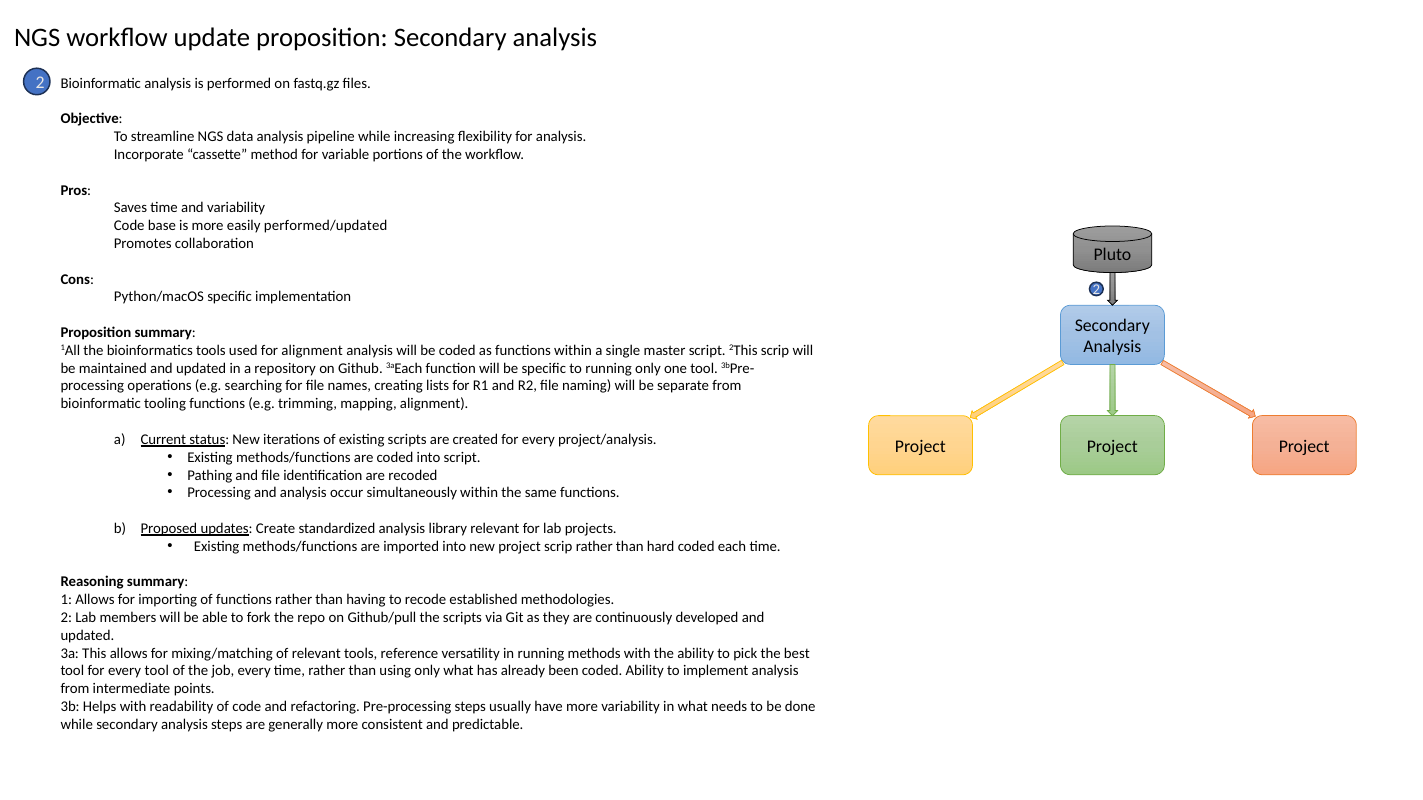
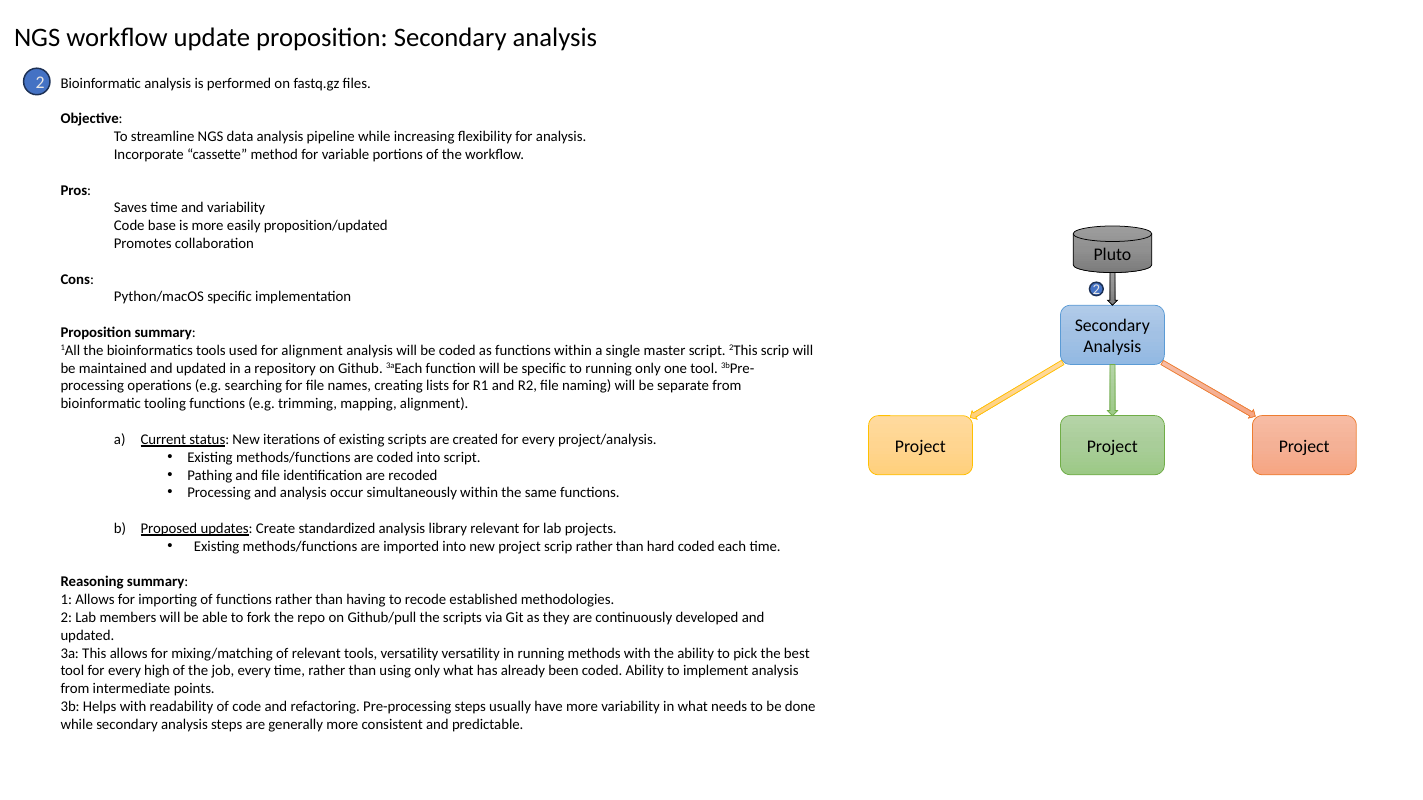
performed/updated: performed/updated -> proposition/updated (326, 226)
tools reference: reference -> versatility (410, 654)
every tool: tool -> high (157, 671)
